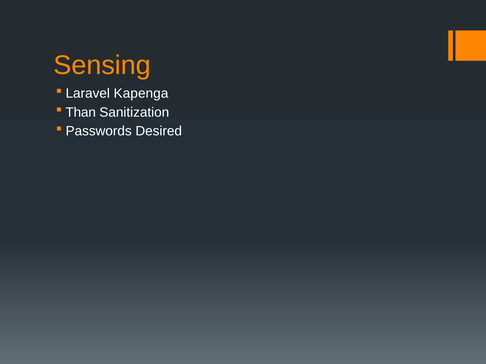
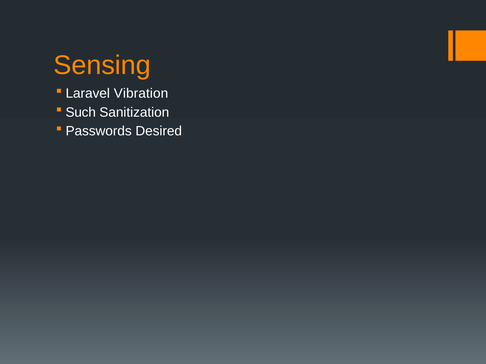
Kapenga: Kapenga -> Vibration (141, 94)
Than: Than -> Such (81, 112)
